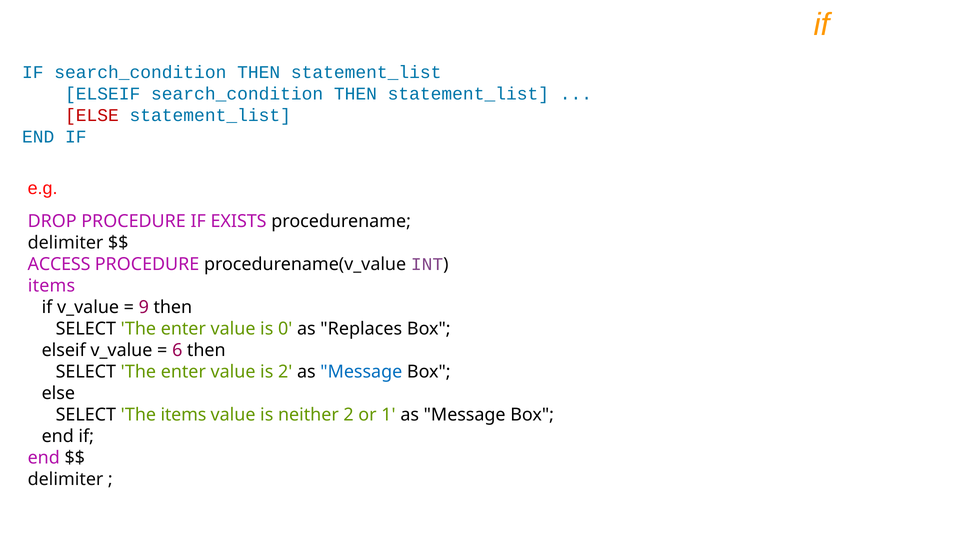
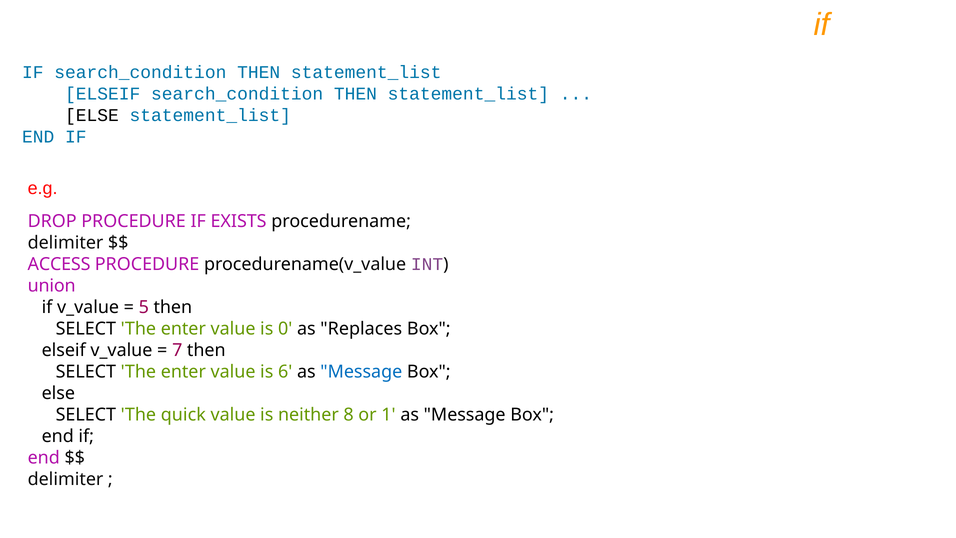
ELSE colour: red -> black (92, 115)
items: items -> union (52, 286)
9: 9 -> 5 (144, 307)
6: 6 -> 7 (177, 350)
is 2: 2 -> 6 (285, 372)
The items: items -> quick (183, 415)
neither 2: 2 -> 8 (349, 415)
